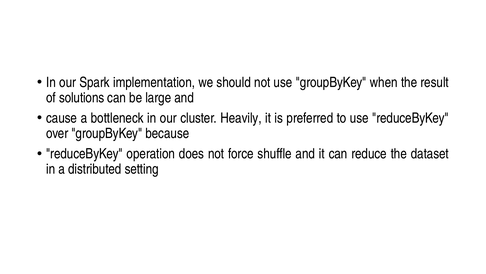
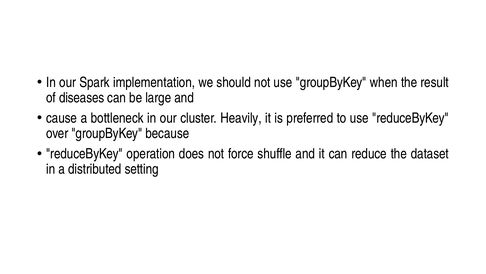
solutions: solutions -> diseases (82, 97)
